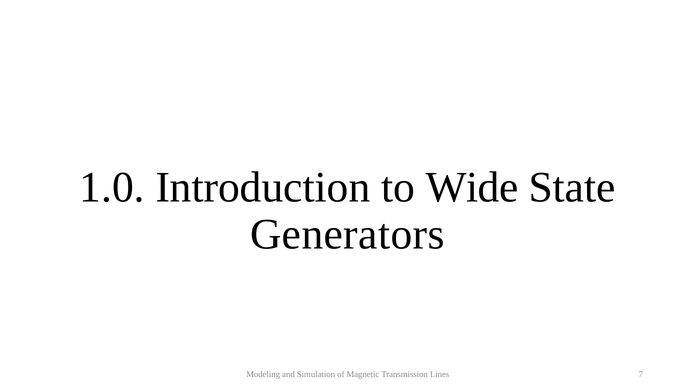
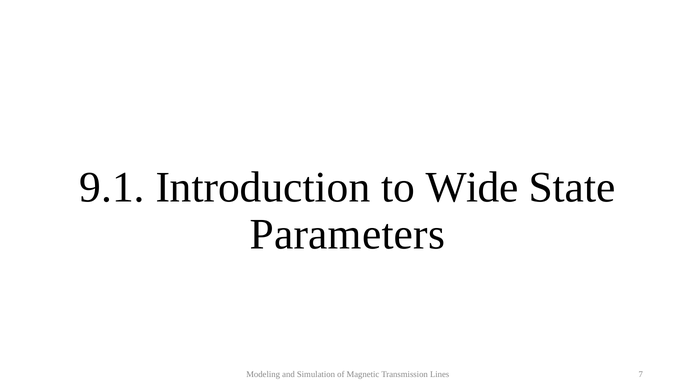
1.0: 1.0 -> 9.1 (112, 187)
Generators: Generators -> Parameters (347, 234)
